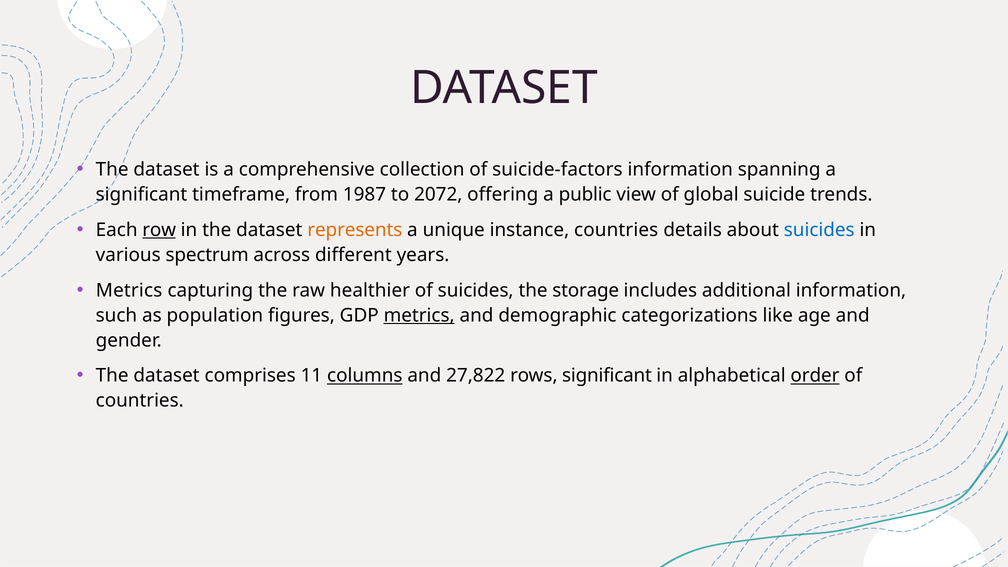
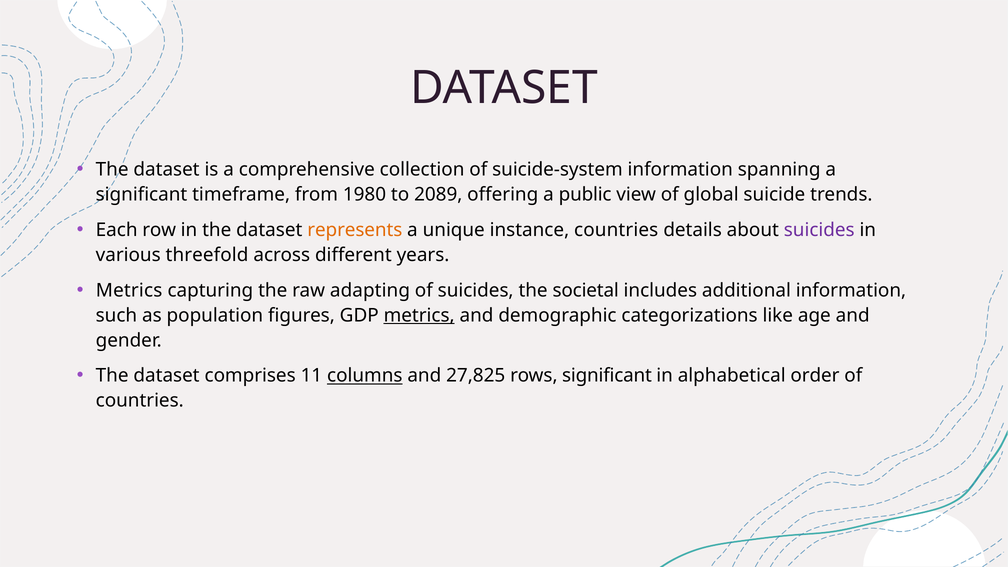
suicide-factors: suicide-factors -> suicide-system (557, 170)
1987: 1987 -> 1980 (365, 195)
2072: 2072 -> 2089 (438, 195)
row underline: present -> none (159, 230)
suicides colour: blue -> purple (819, 230)
spectrum: spectrum -> threefold (207, 255)
healthier: healthier -> adapting (370, 290)
storage: storage -> societal (586, 290)
27,822: 27,822 -> 27,825 (476, 376)
order underline: present -> none (815, 376)
